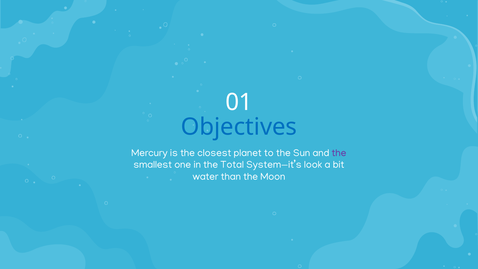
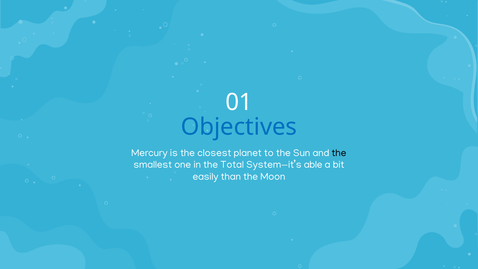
the colour: purple -> black (339, 153)
look: look -> able (313, 165)
water: water -> easily (205, 177)
